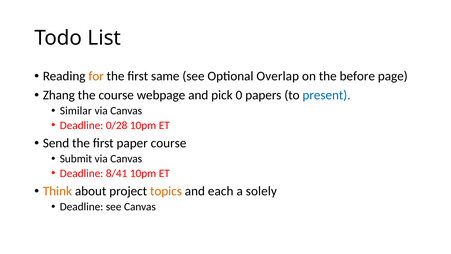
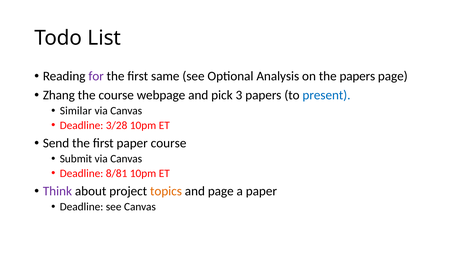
for colour: orange -> purple (96, 76)
Overlap: Overlap -> Analysis (278, 76)
the before: before -> papers (357, 76)
0: 0 -> 3 (239, 95)
0/28: 0/28 -> 3/28 (117, 125)
8/41: 8/41 -> 8/81 (117, 173)
Think colour: orange -> purple (57, 191)
and each: each -> page (221, 191)
a solely: solely -> paper (261, 191)
